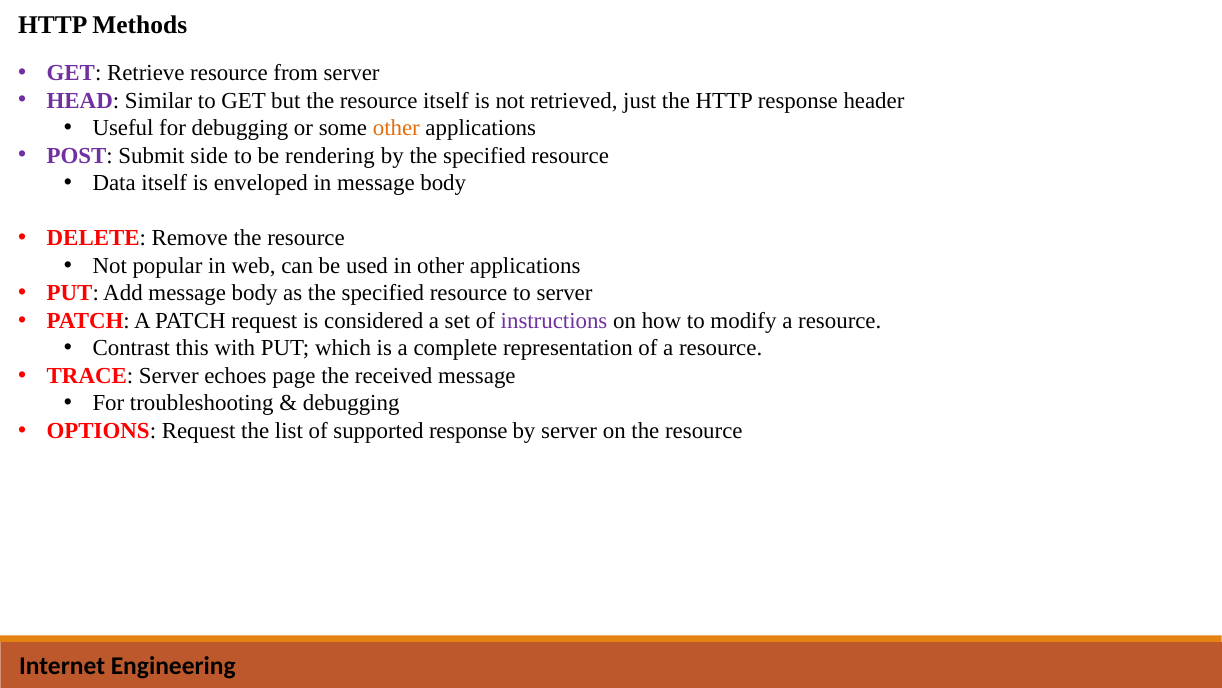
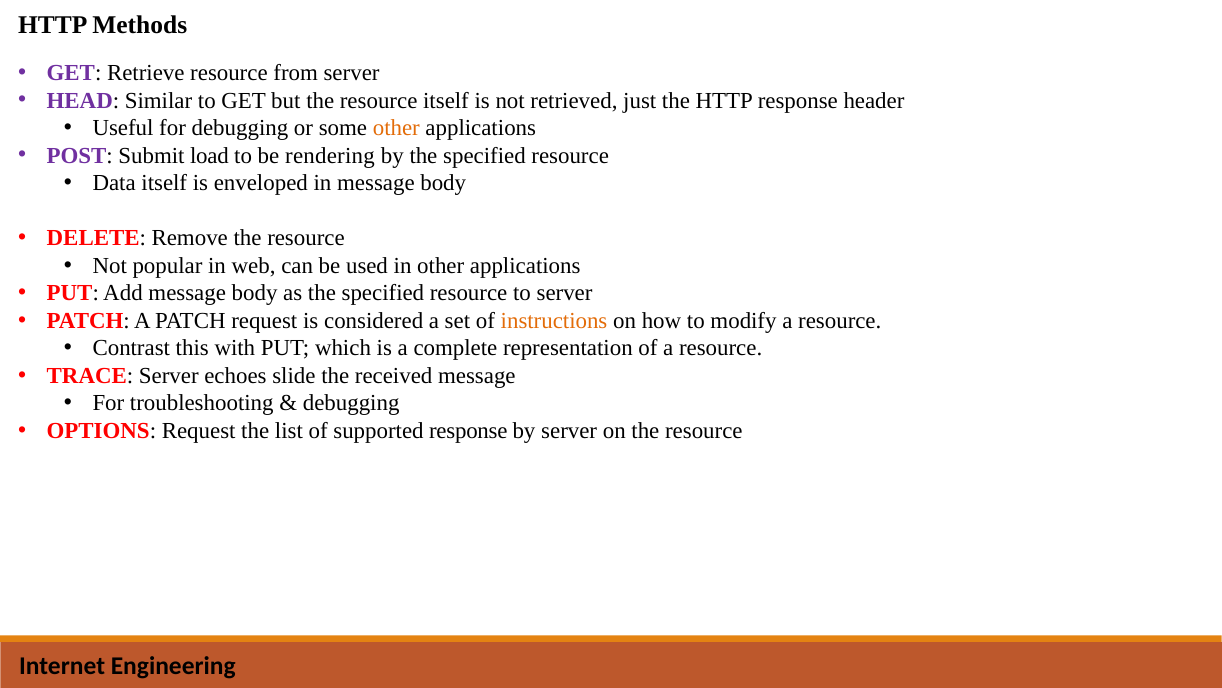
side: side -> load (209, 155)
instructions colour: purple -> orange (554, 320)
page: page -> slide (294, 375)
